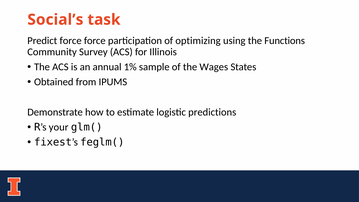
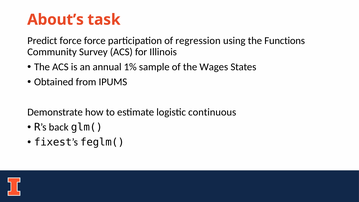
Social’s: Social’s -> About’s (56, 20)
optimizing: optimizing -> regression (198, 41)
predictions: predictions -> continuous (212, 112)
your: your -> back (59, 127)
